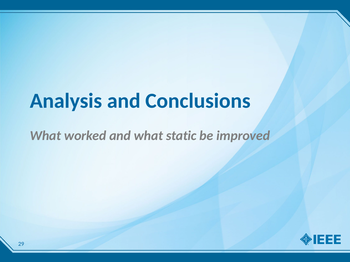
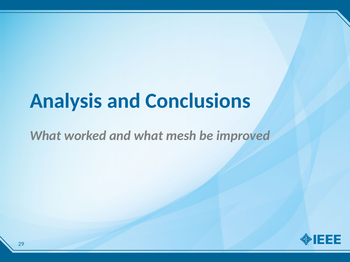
static: static -> mesh (181, 136)
